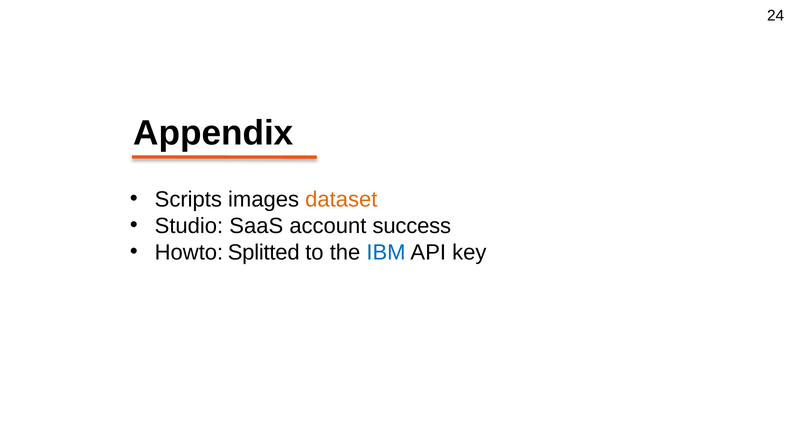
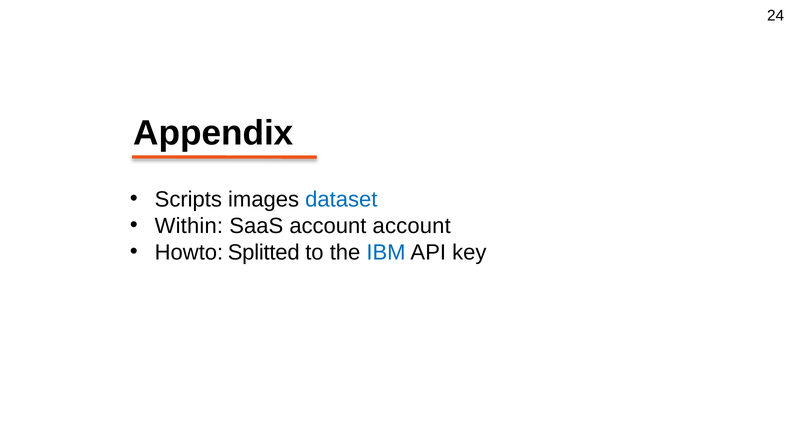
dataset colour: orange -> blue (341, 199)
Studio: Studio -> Within (189, 226)
account success: success -> account (412, 226)
